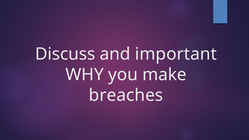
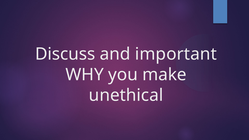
breaches: breaches -> unethical (126, 95)
